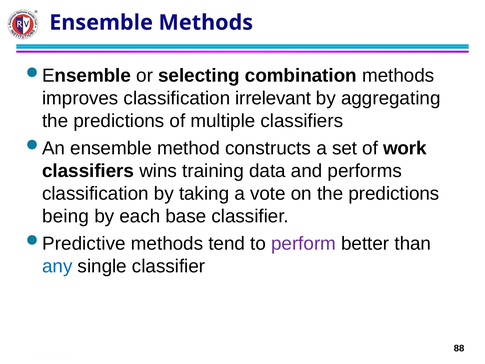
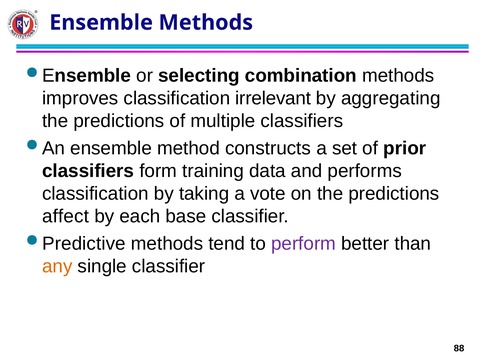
work: work -> prior (405, 148)
wins: wins -> form (158, 171)
being: being -> affect (66, 216)
any colour: blue -> orange (57, 266)
